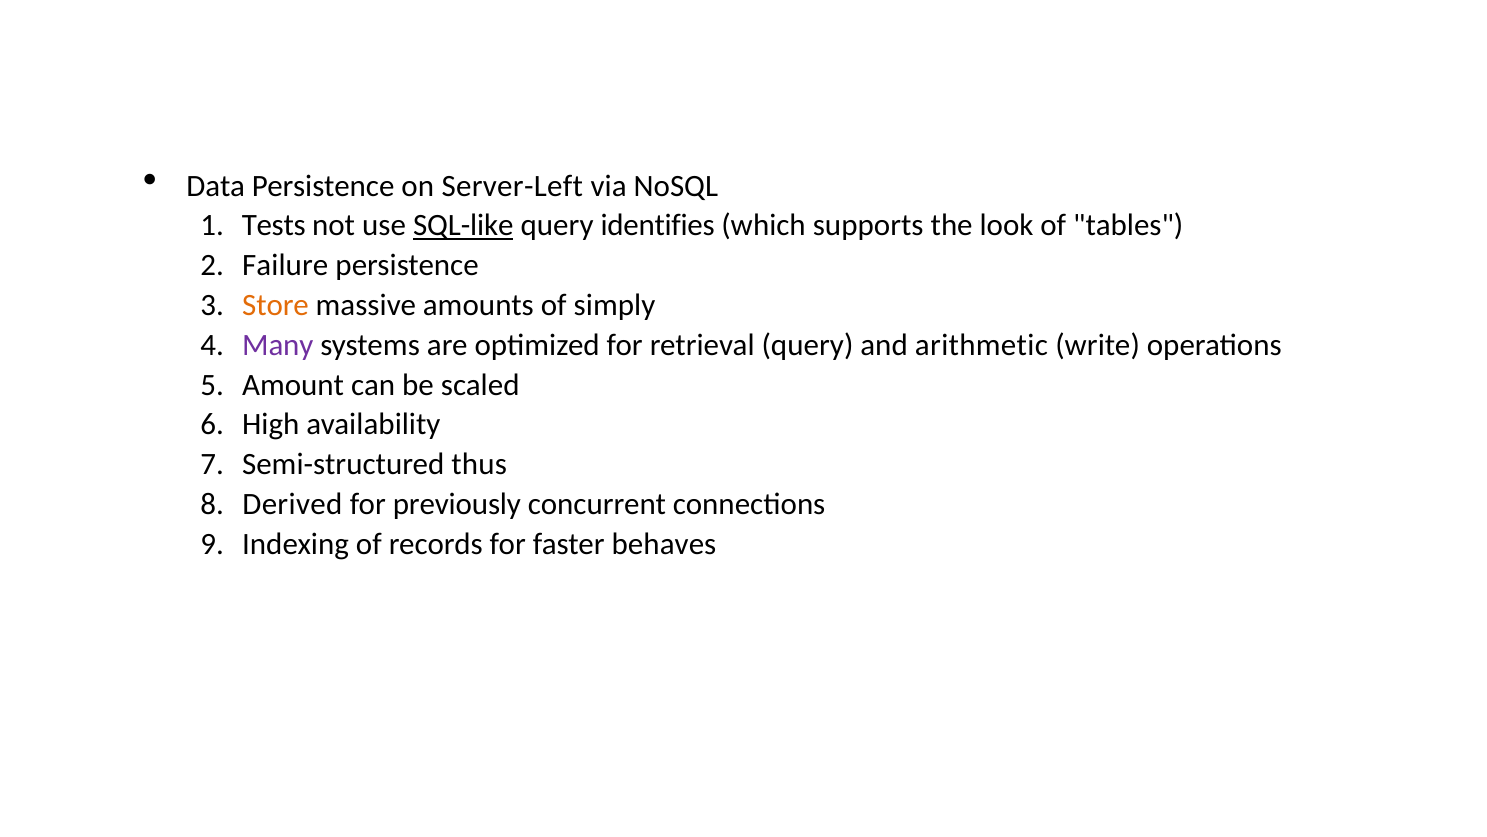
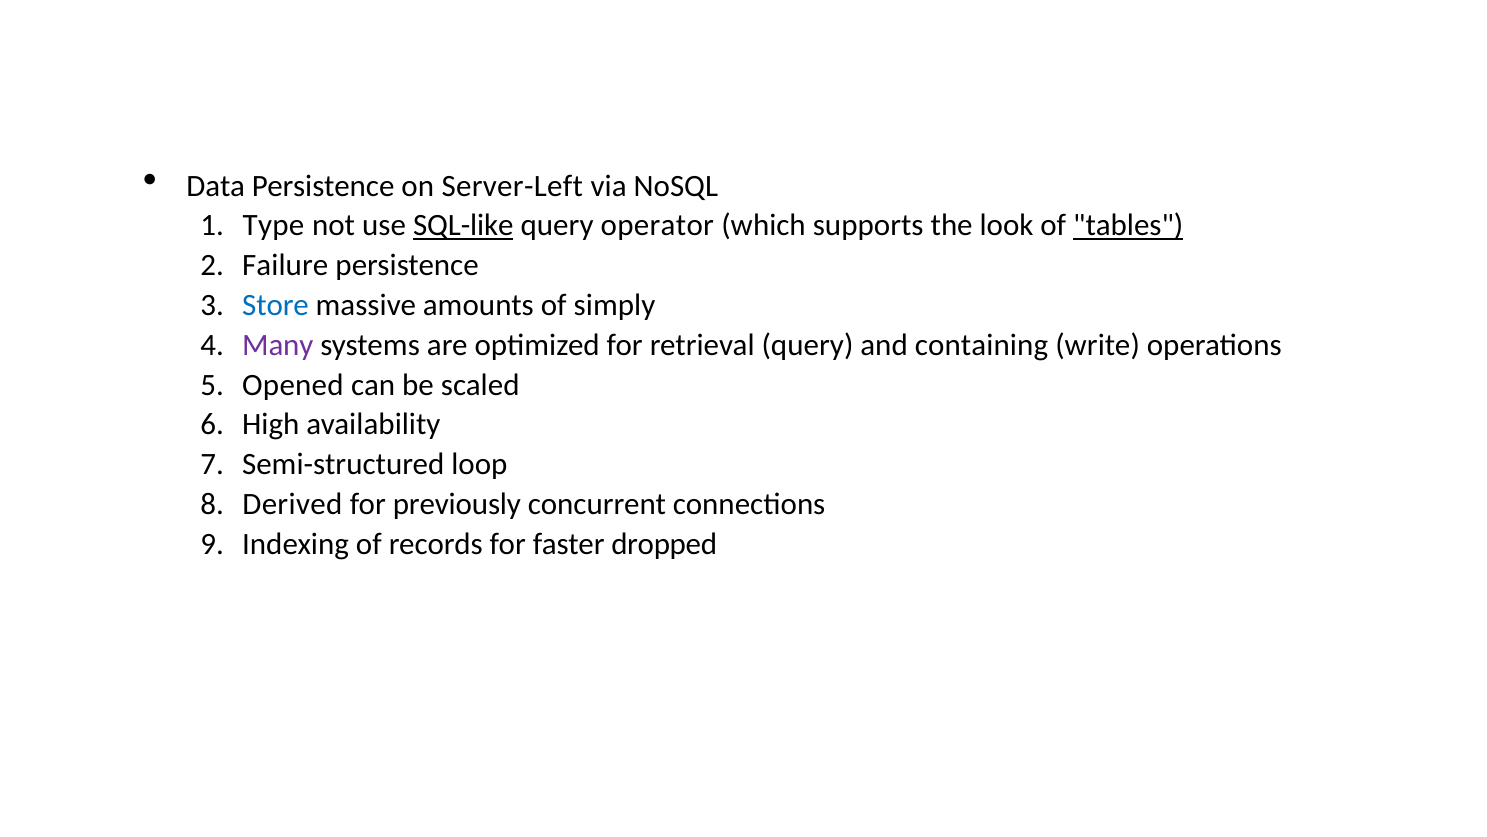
Tests: Tests -> Type (273, 225)
identifies: identifies -> operator (657, 225)
tables underline: none -> present (1128, 225)
Store colour: orange -> blue (276, 305)
arithmetic: arithmetic -> containing (982, 345)
Amount: Amount -> Opened (293, 385)
thus: thus -> loop (479, 464)
behaves: behaves -> dropped (664, 544)
